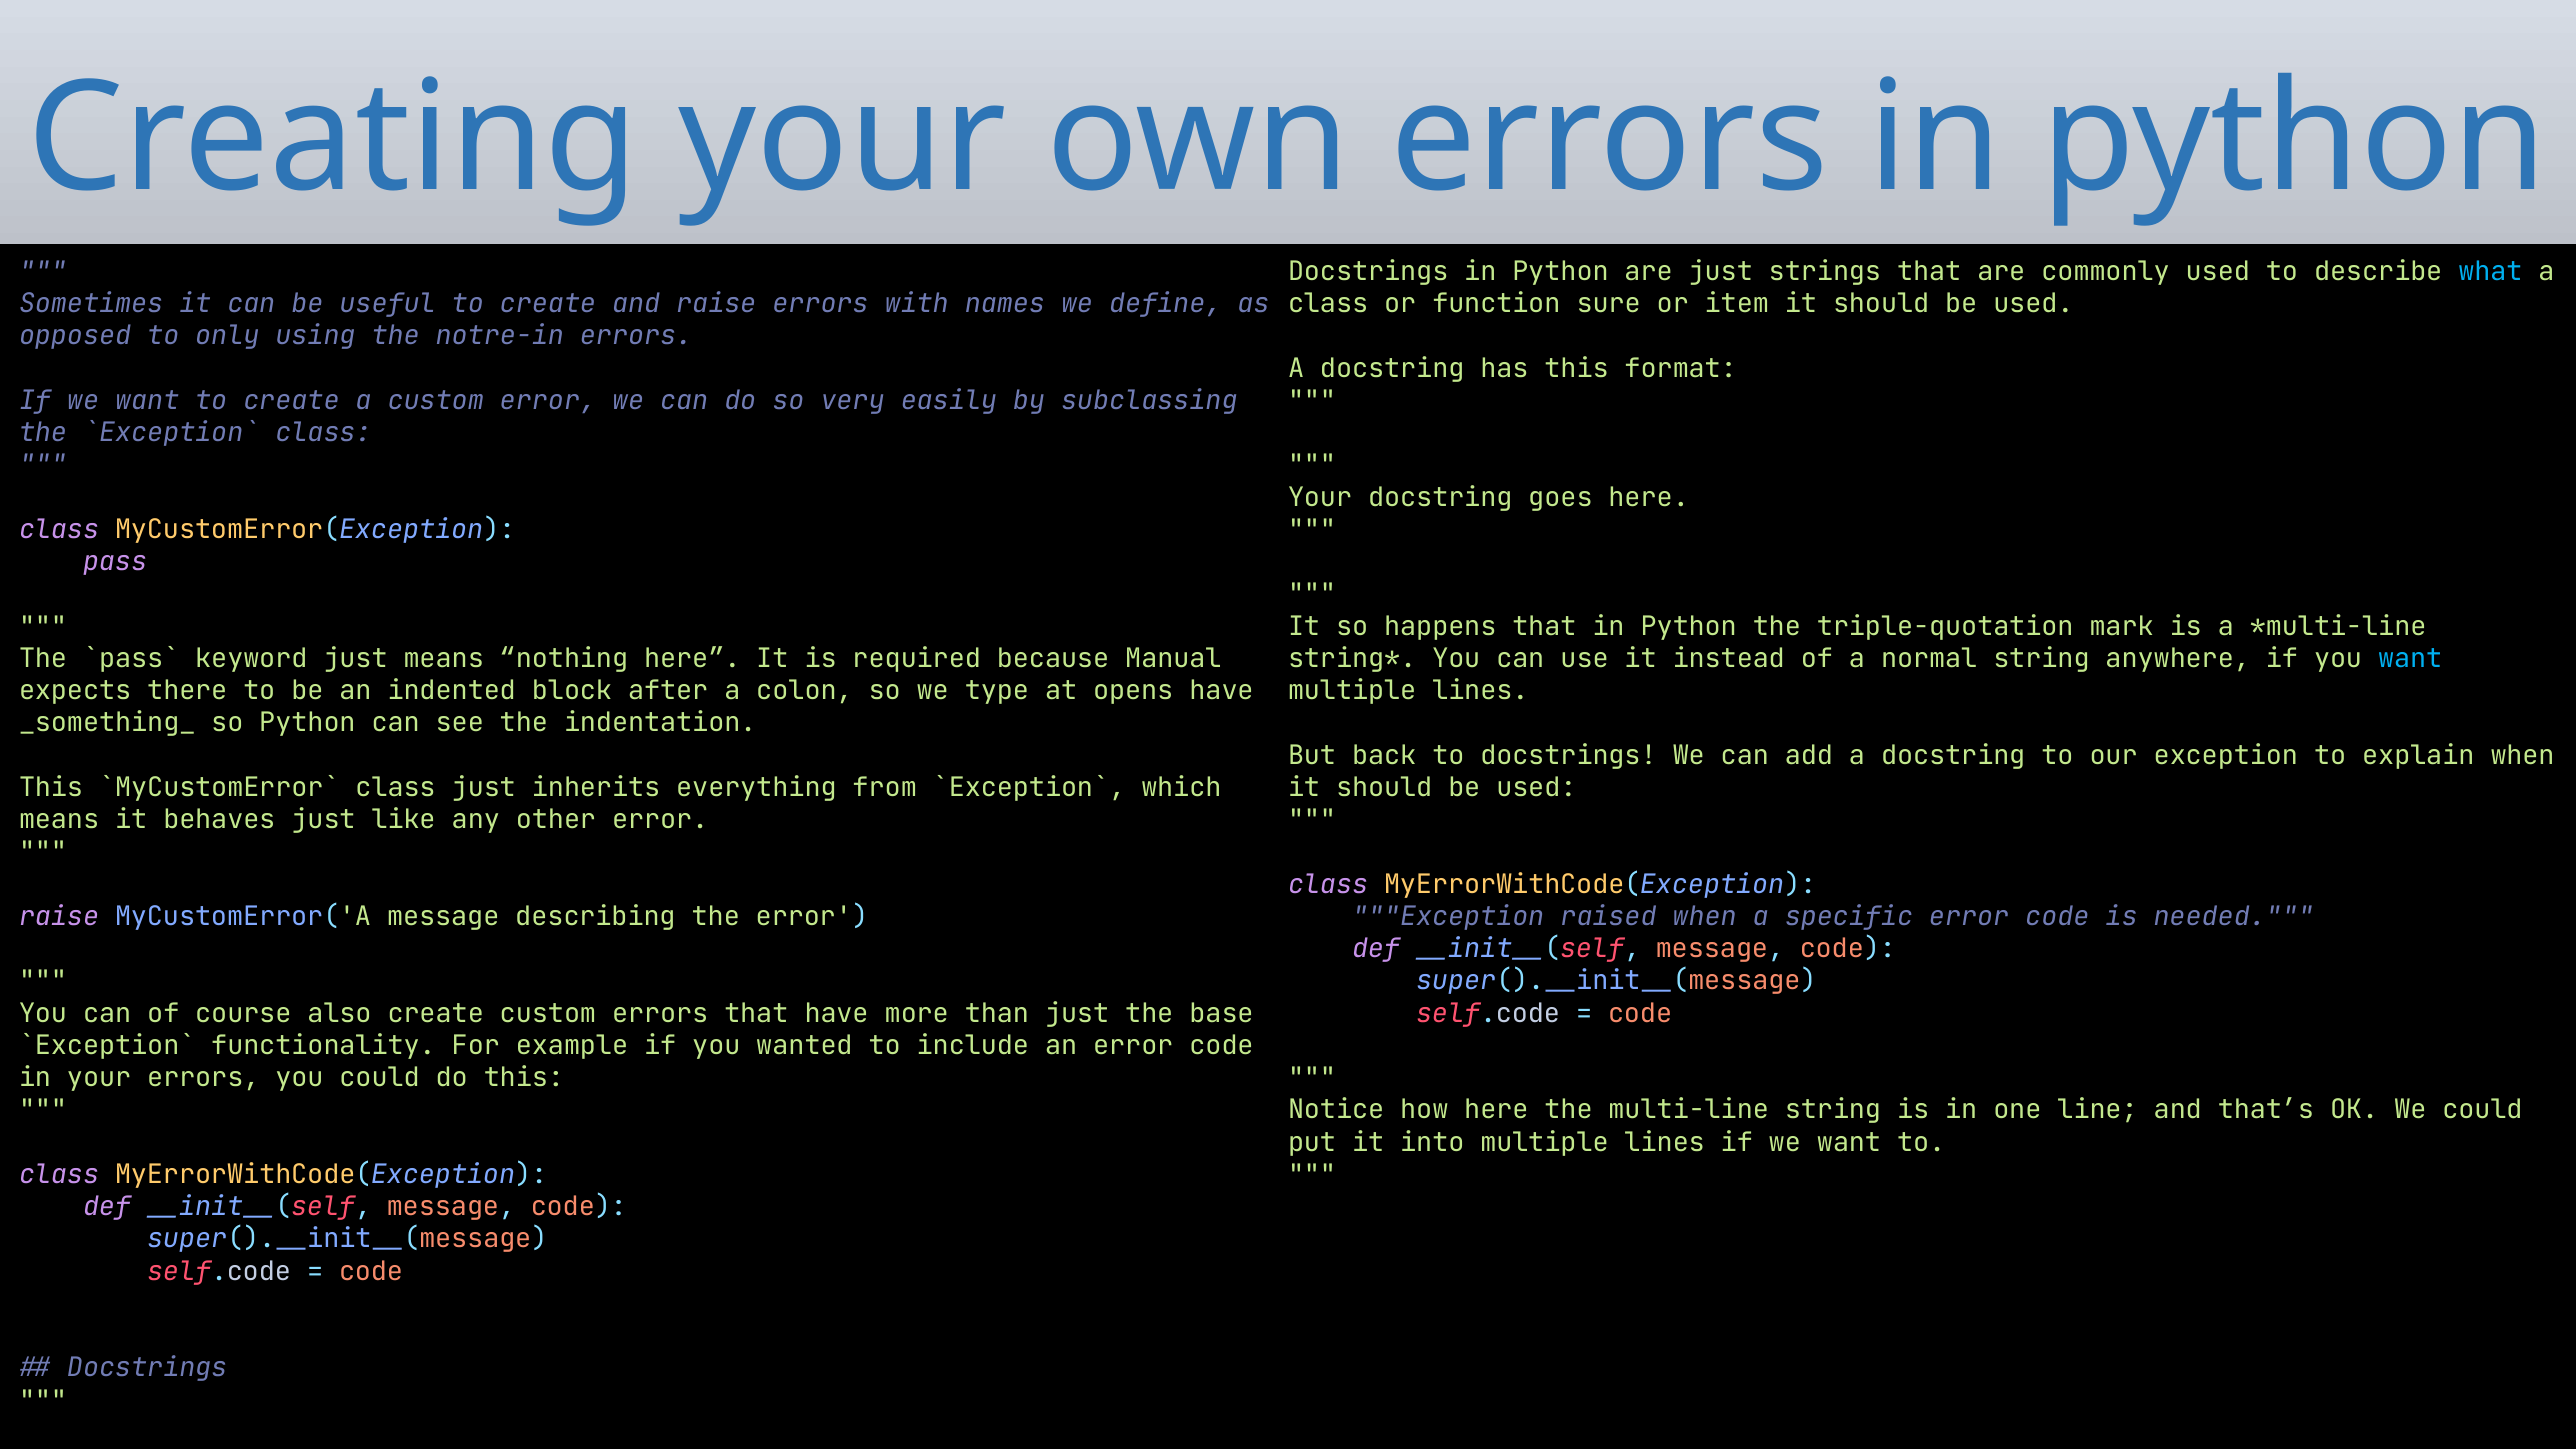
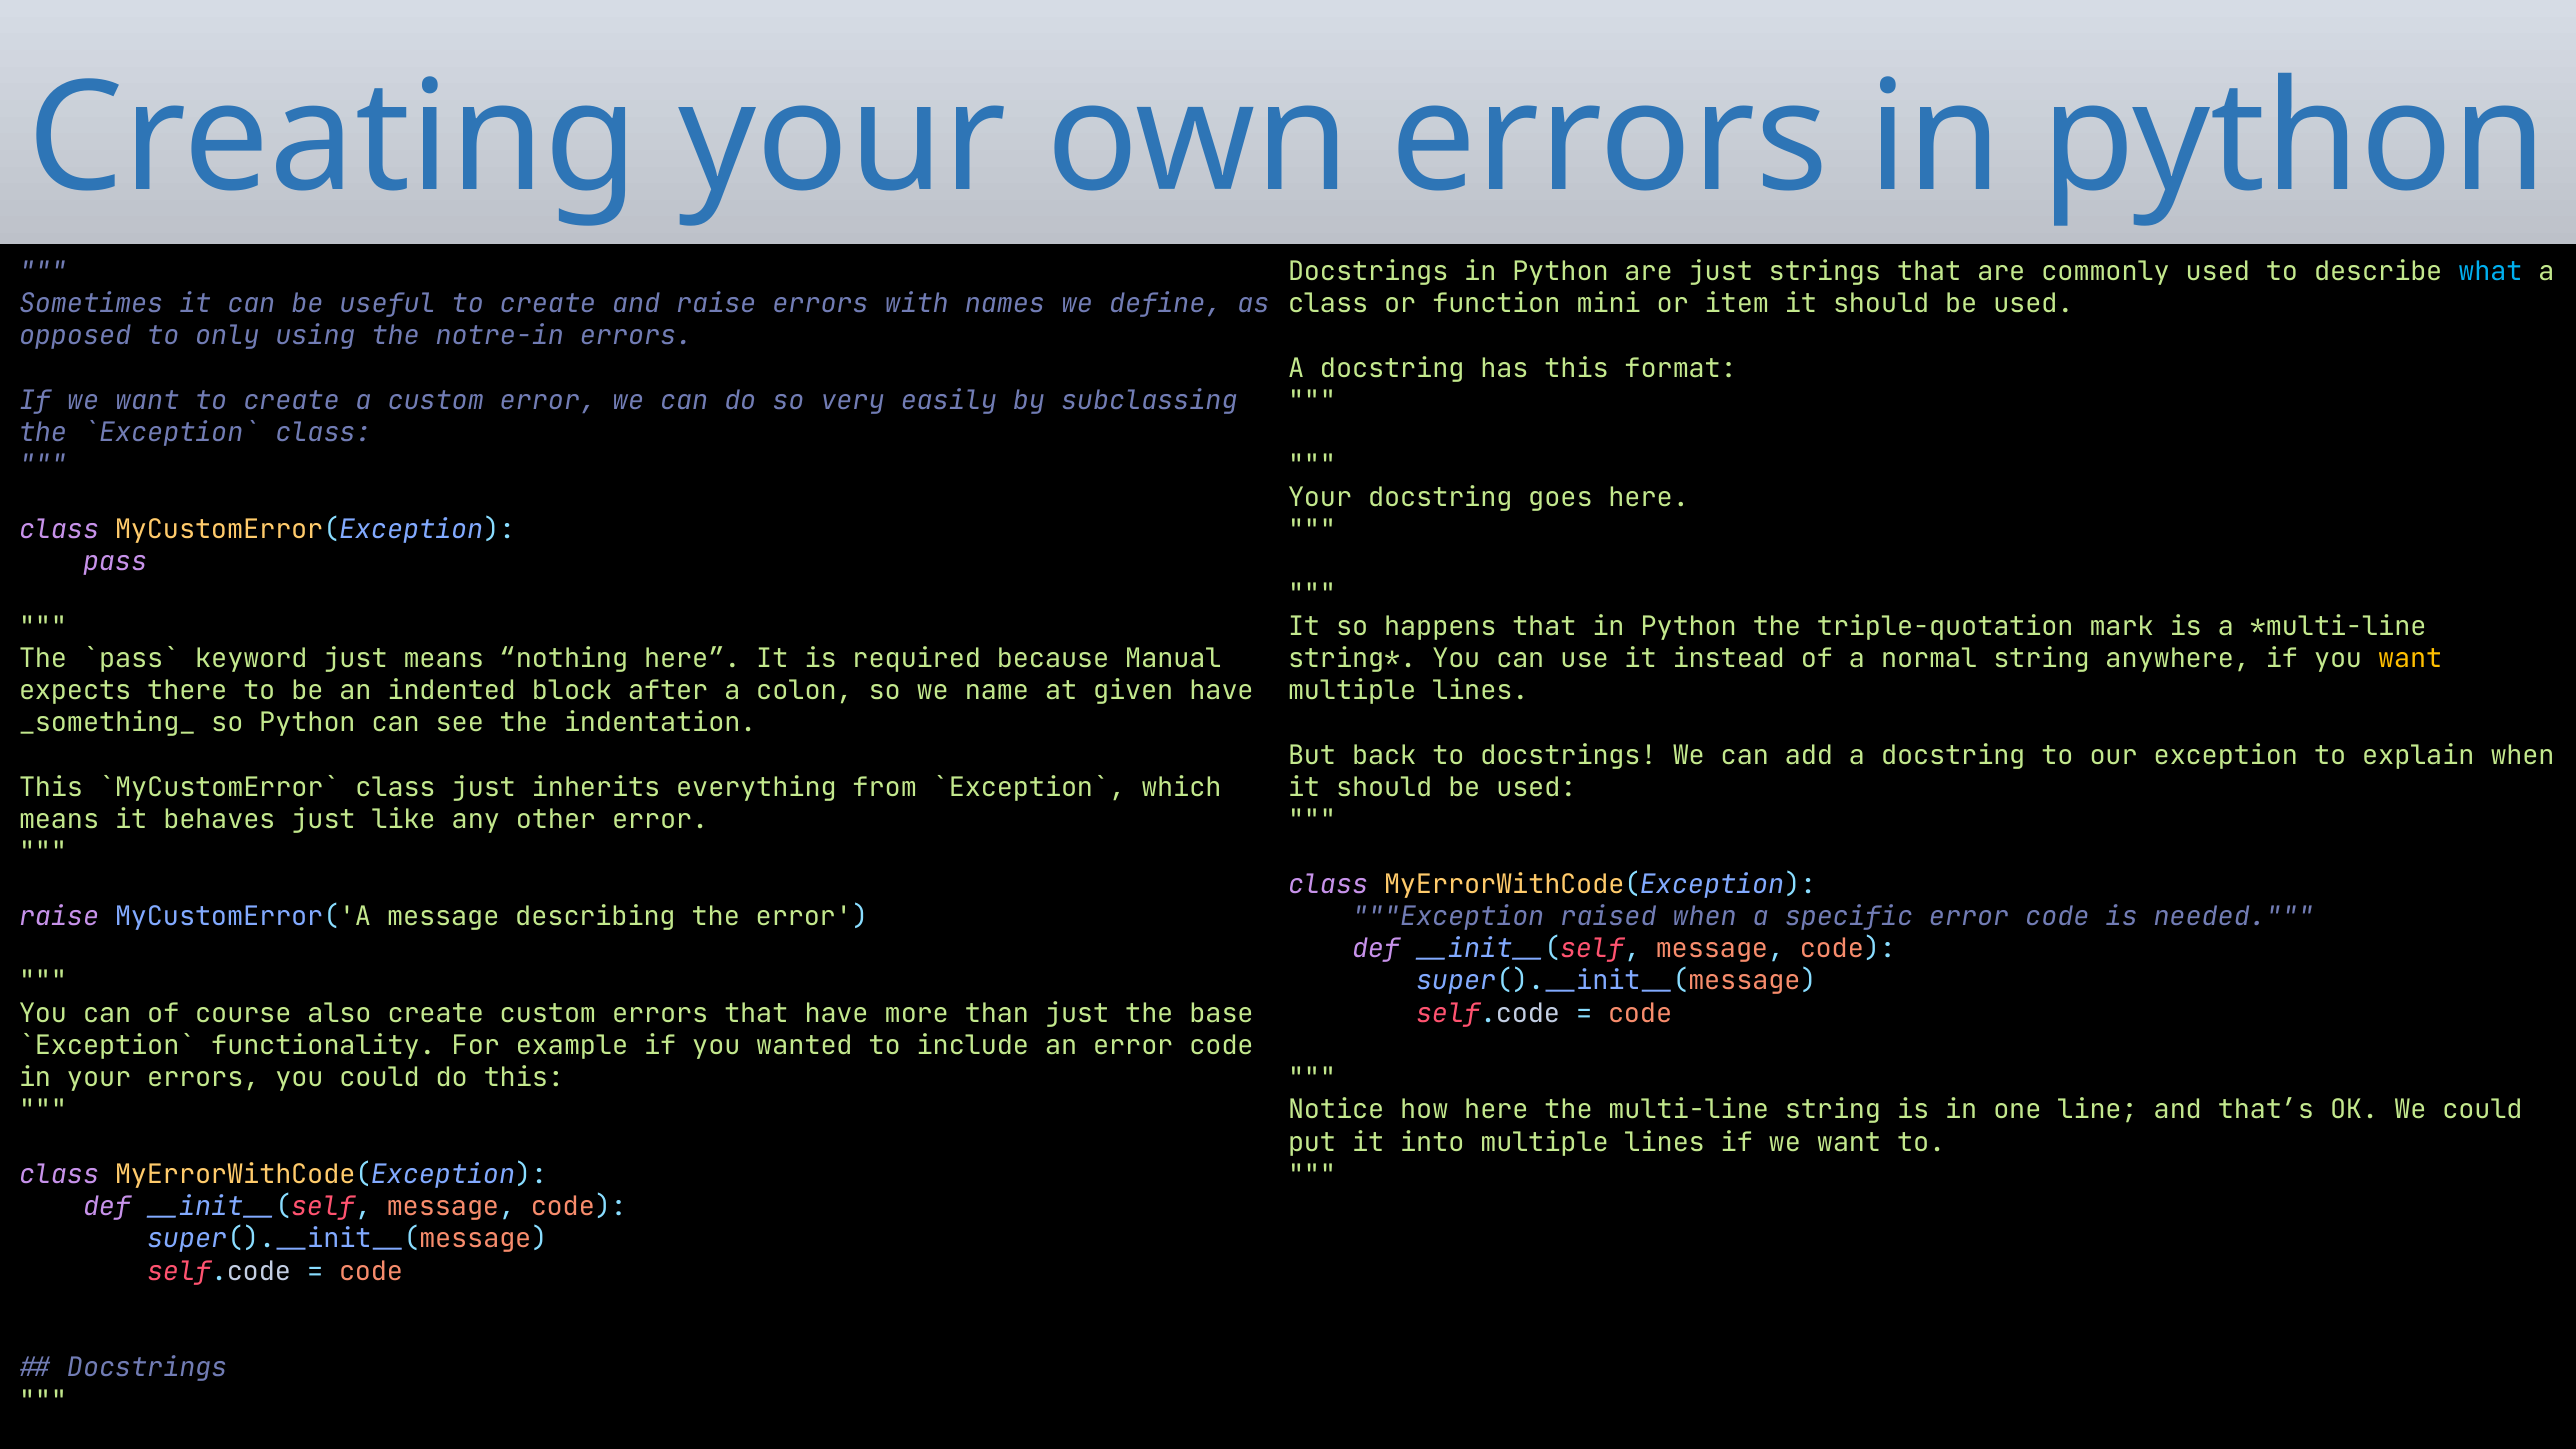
sure: sure -> mini (1609, 304)
want colour: light blue -> yellow (2410, 659)
type: type -> name (997, 691)
opens: opens -> given (1133, 691)
